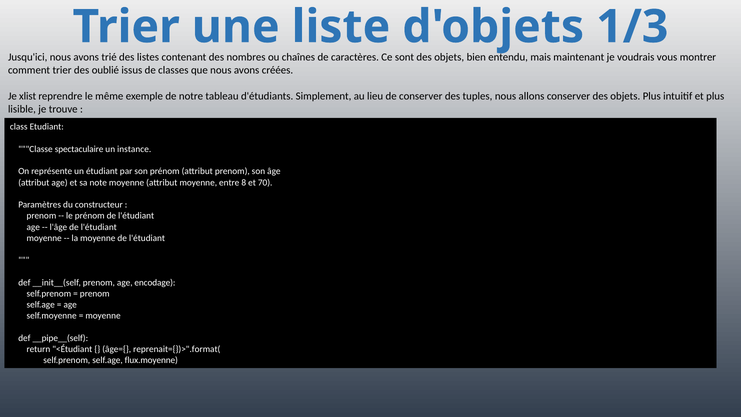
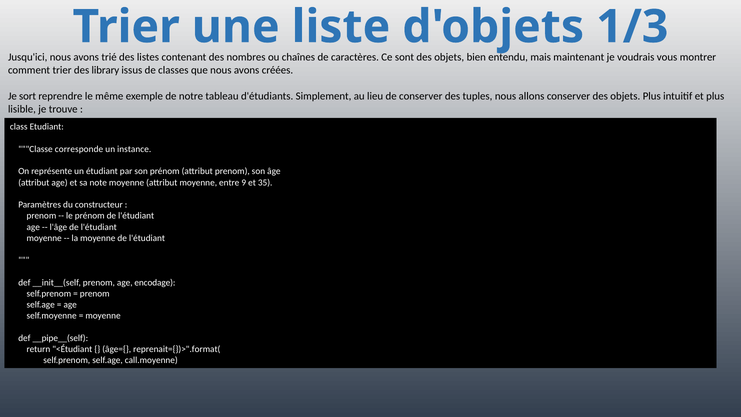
oublié: oublié -> library (105, 70)
xlist: xlist -> sort (28, 96)
spectaculaire: spectaculaire -> corresponde (79, 149)
8: 8 -> 9 (244, 182)
70: 70 -> 35 (265, 182)
flux.moyenne: flux.moyenne -> call.moyenne (151, 360)
